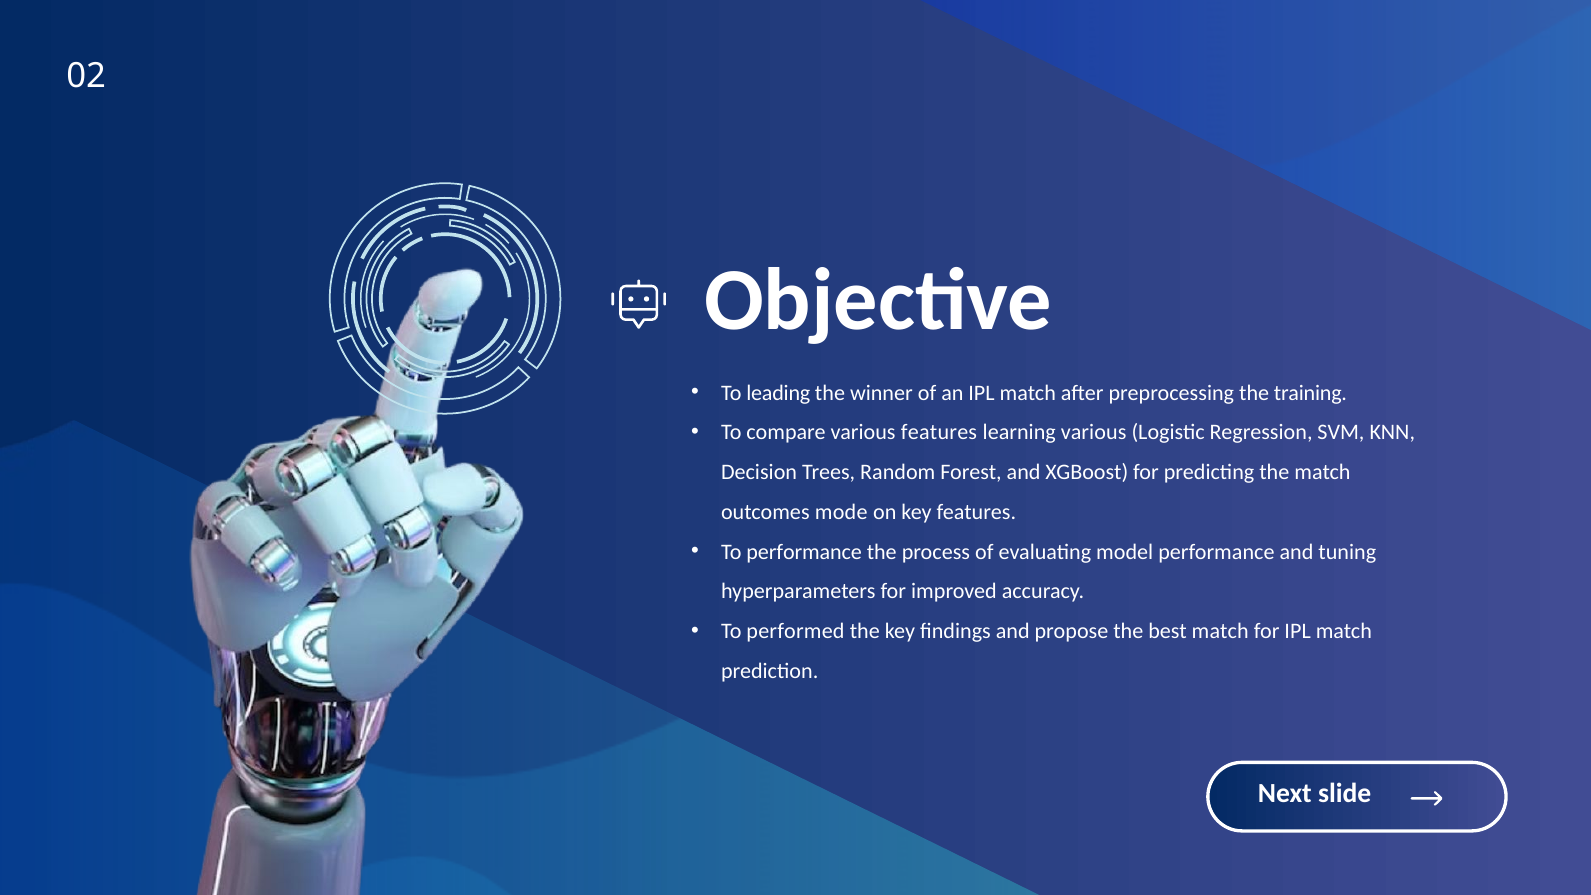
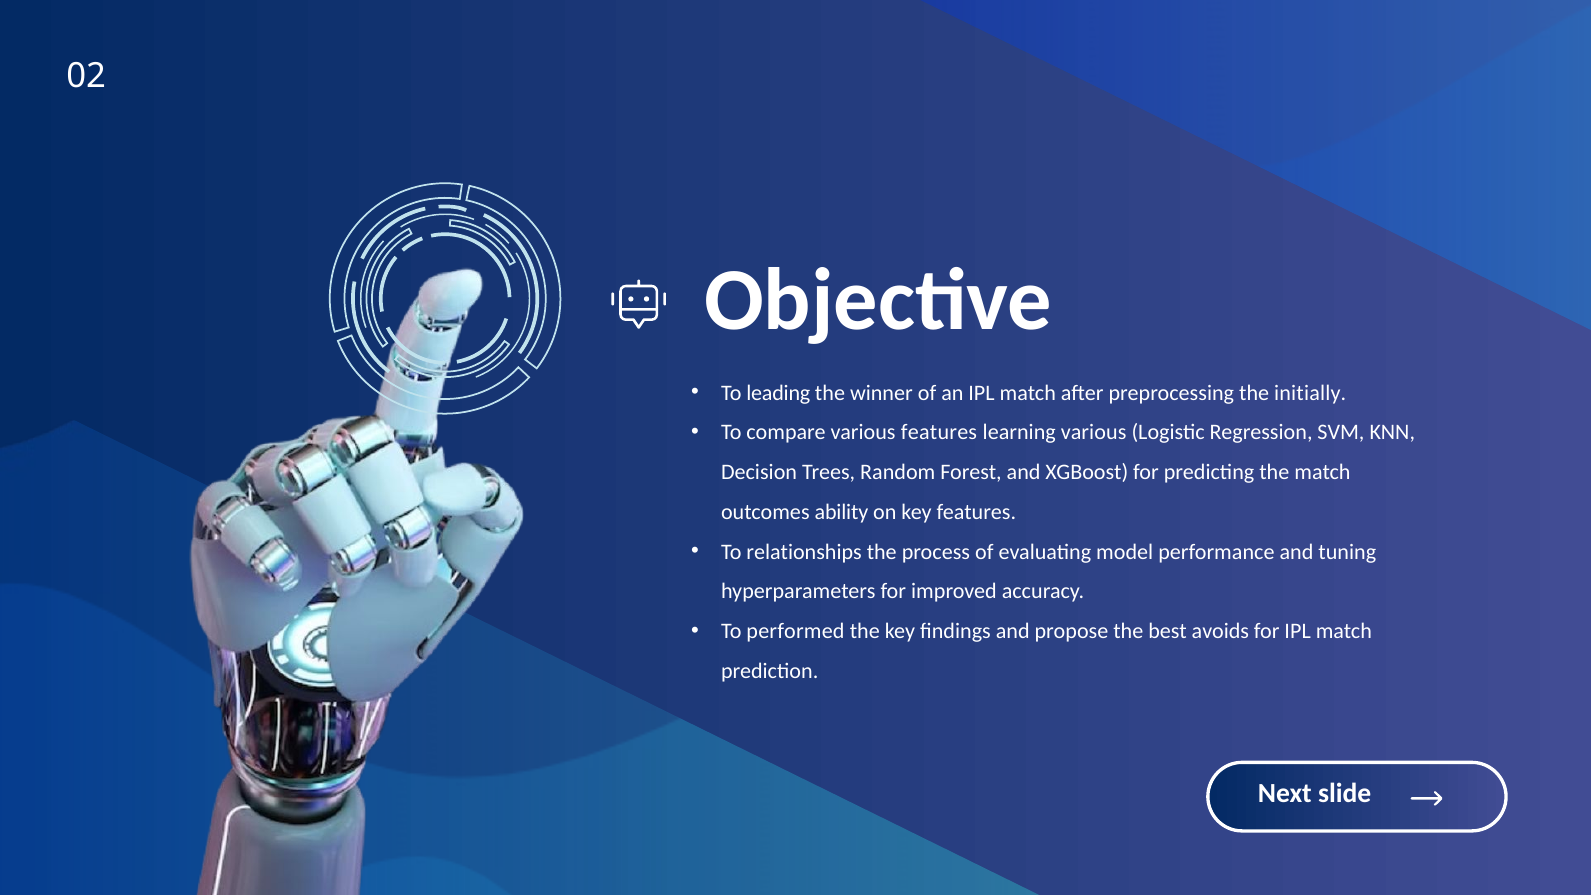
training: training -> initially (1310, 393)
mode: mode -> ability (841, 512)
To performance: performance -> relationships (804, 552)
best match: match -> avoids (1220, 631)
